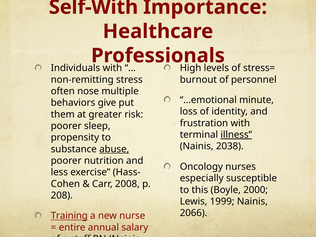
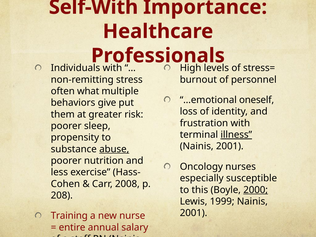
nose: nose -> what (88, 91)
minute: minute -> oneself (257, 100)
2038: 2038 -> 2001 (230, 146)
2000 underline: none -> present (256, 190)
2066: 2066 -> 2001 (194, 213)
Training underline: present -> none (69, 216)
